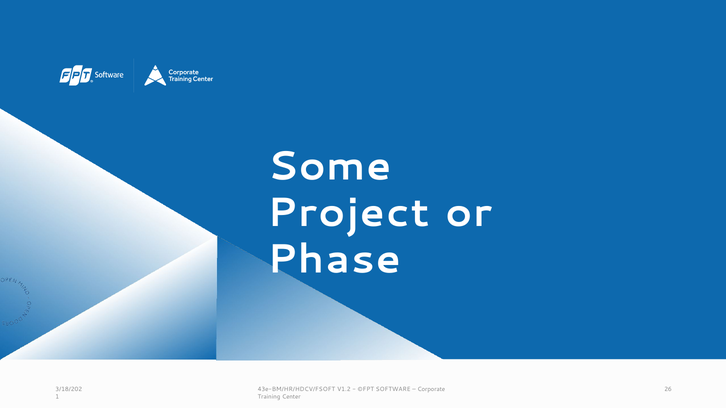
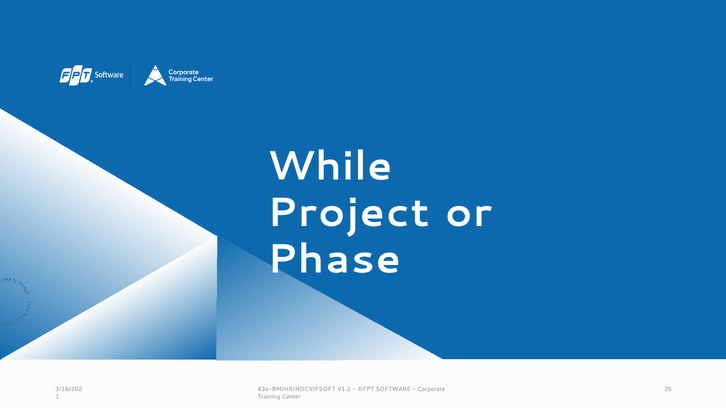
Some: Some -> While (330, 167)
